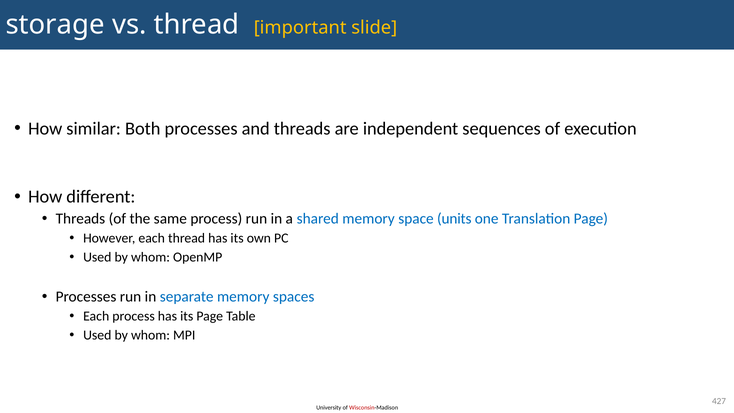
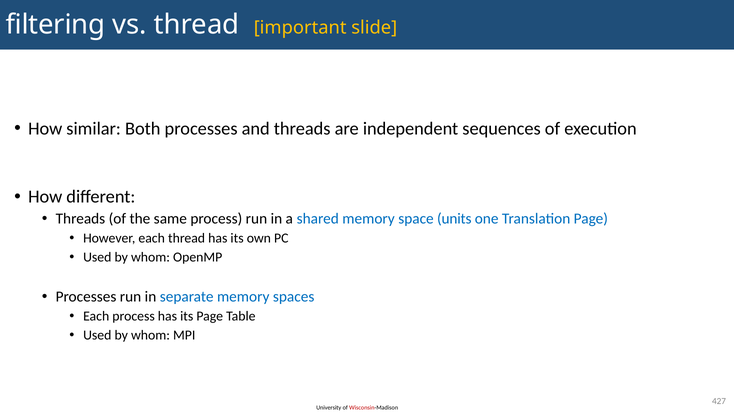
storage: storage -> filtering (55, 25)
